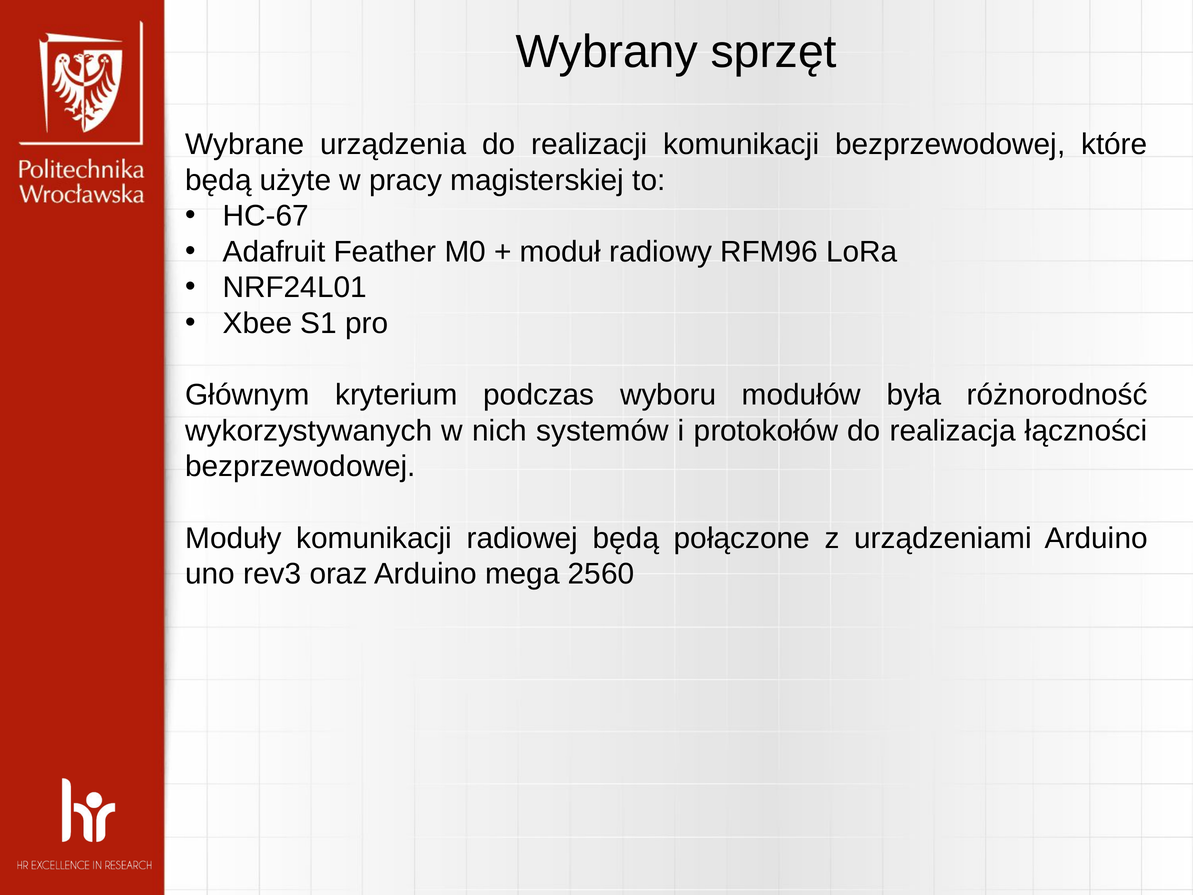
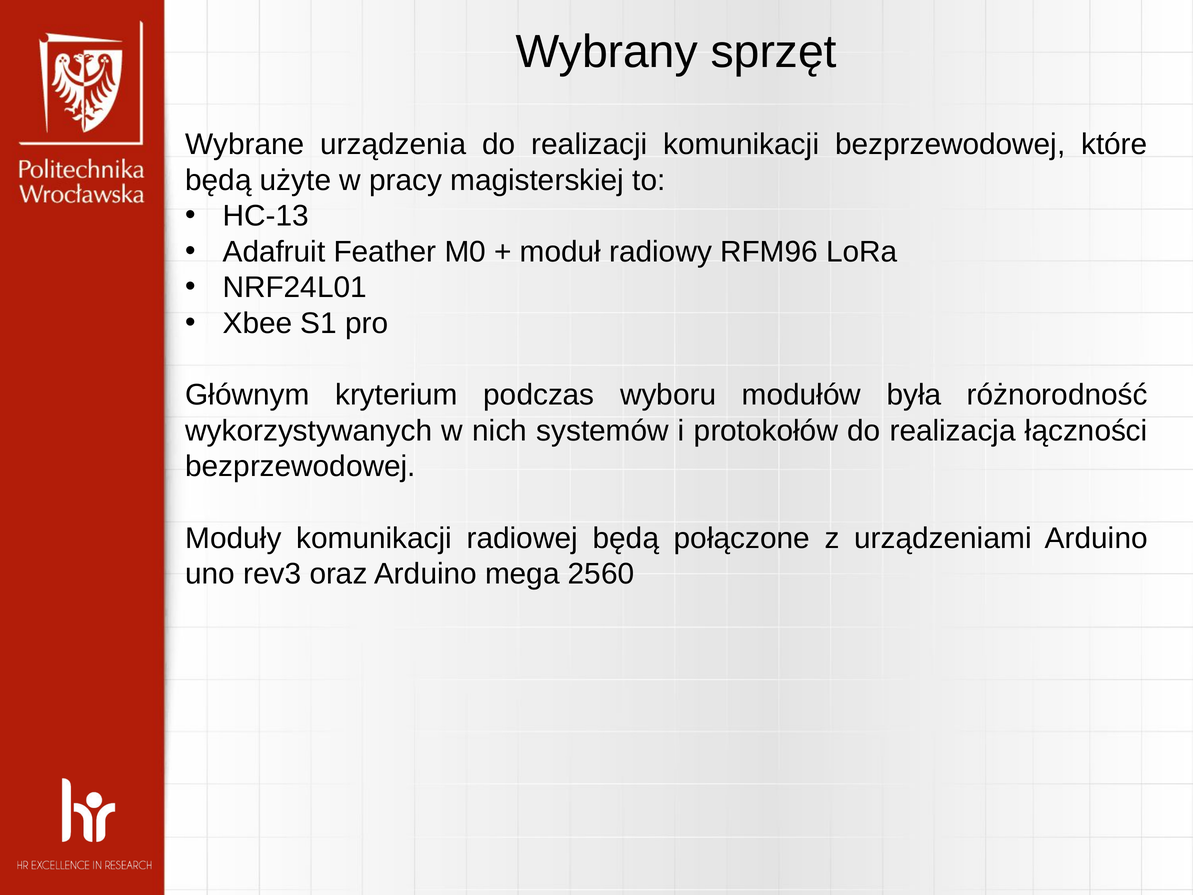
HC-67: HC-67 -> HC-13 (266, 216)
